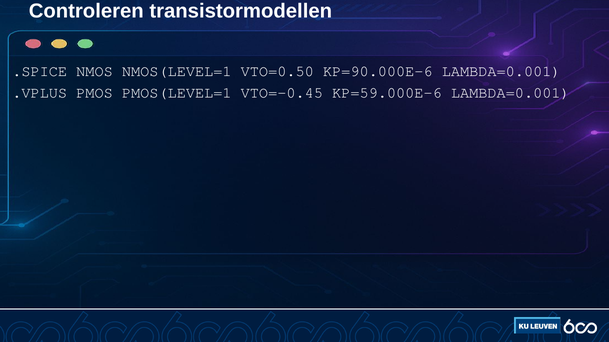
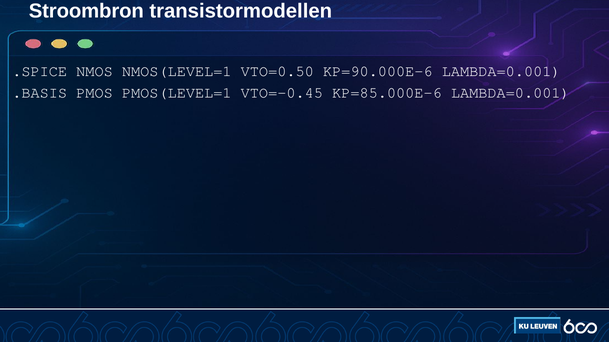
Controleren: Controleren -> Stroombron (86, 11)
.VPLUS: .VPLUS -> .BASIS (40, 93)
KP=59.000E-6: KP=59.000E-6 -> KP=85.000E-6 (387, 93)
